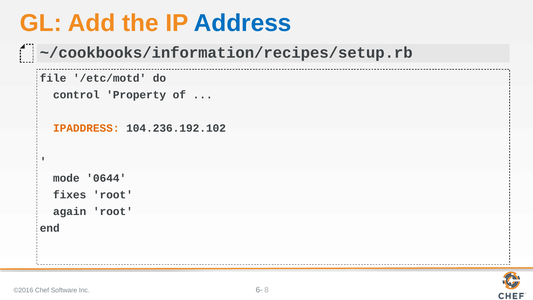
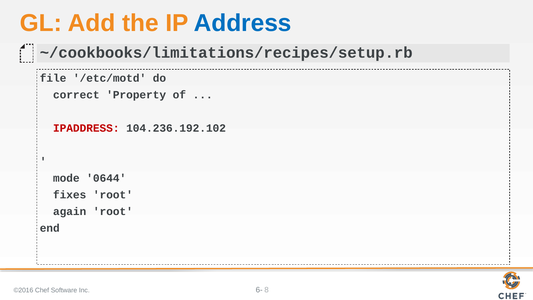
~/cookbooks/information/recipes/setup.rb: ~/cookbooks/information/recipes/setup.rb -> ~/cookbooks/limitations/recipes/setup.rb (226, 53)
control: control -> correct (76, 95)
IPADDRESS colour: orange -> red (86, 128)
